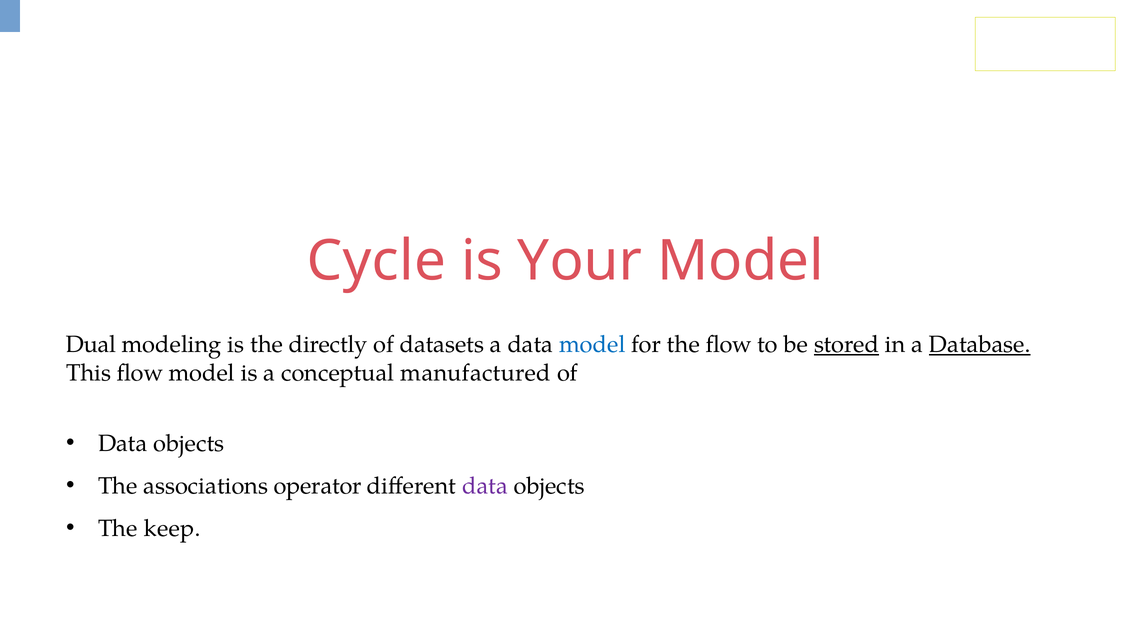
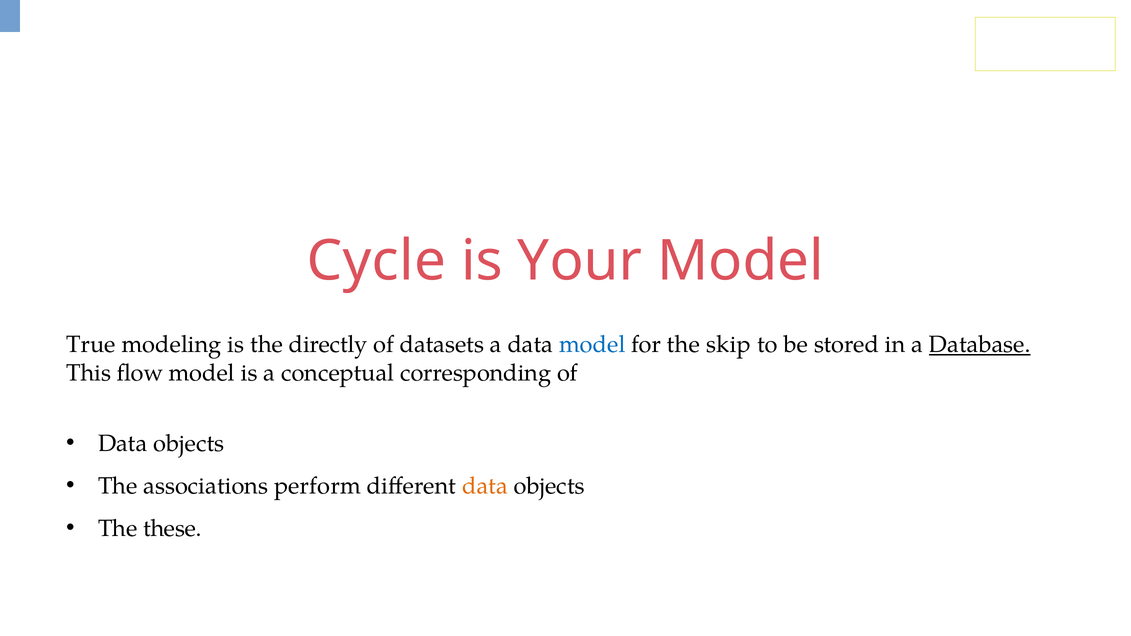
Dual: Dual -> True (91, 345)
the flow: flow -> skip (729, 345)
stored underline: present -> none (847, 345)
manufactured: manufactured -> corresponding (476, 373)
operator: operator -> perform (317, 486)
data colour: purple -> orange (485, 486)
keep: keep -> these (172, 528)
